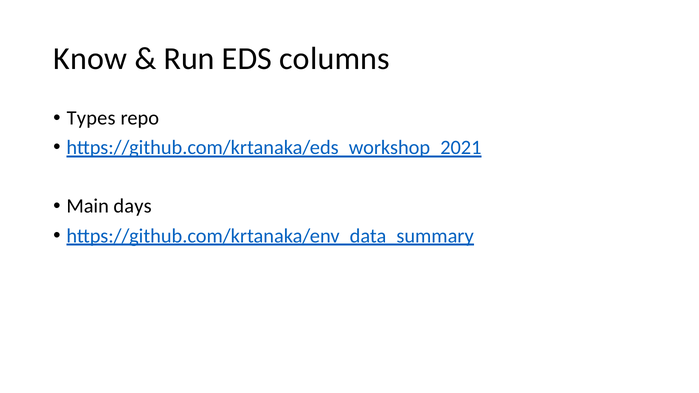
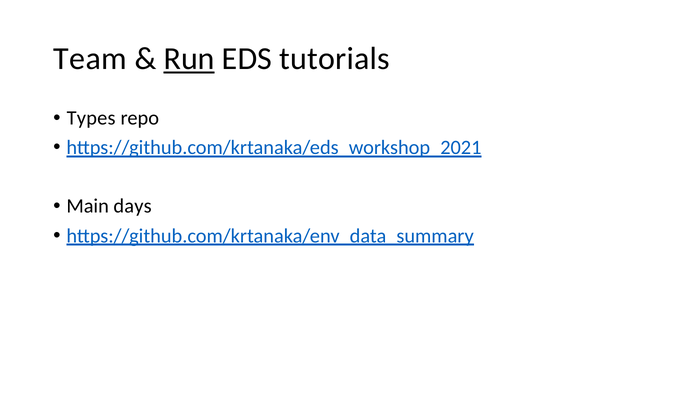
Know: Know -> Team (90, 59)
Run underline: none -> present (189, 59)
columns: columns -> tutorials (335, 59)
